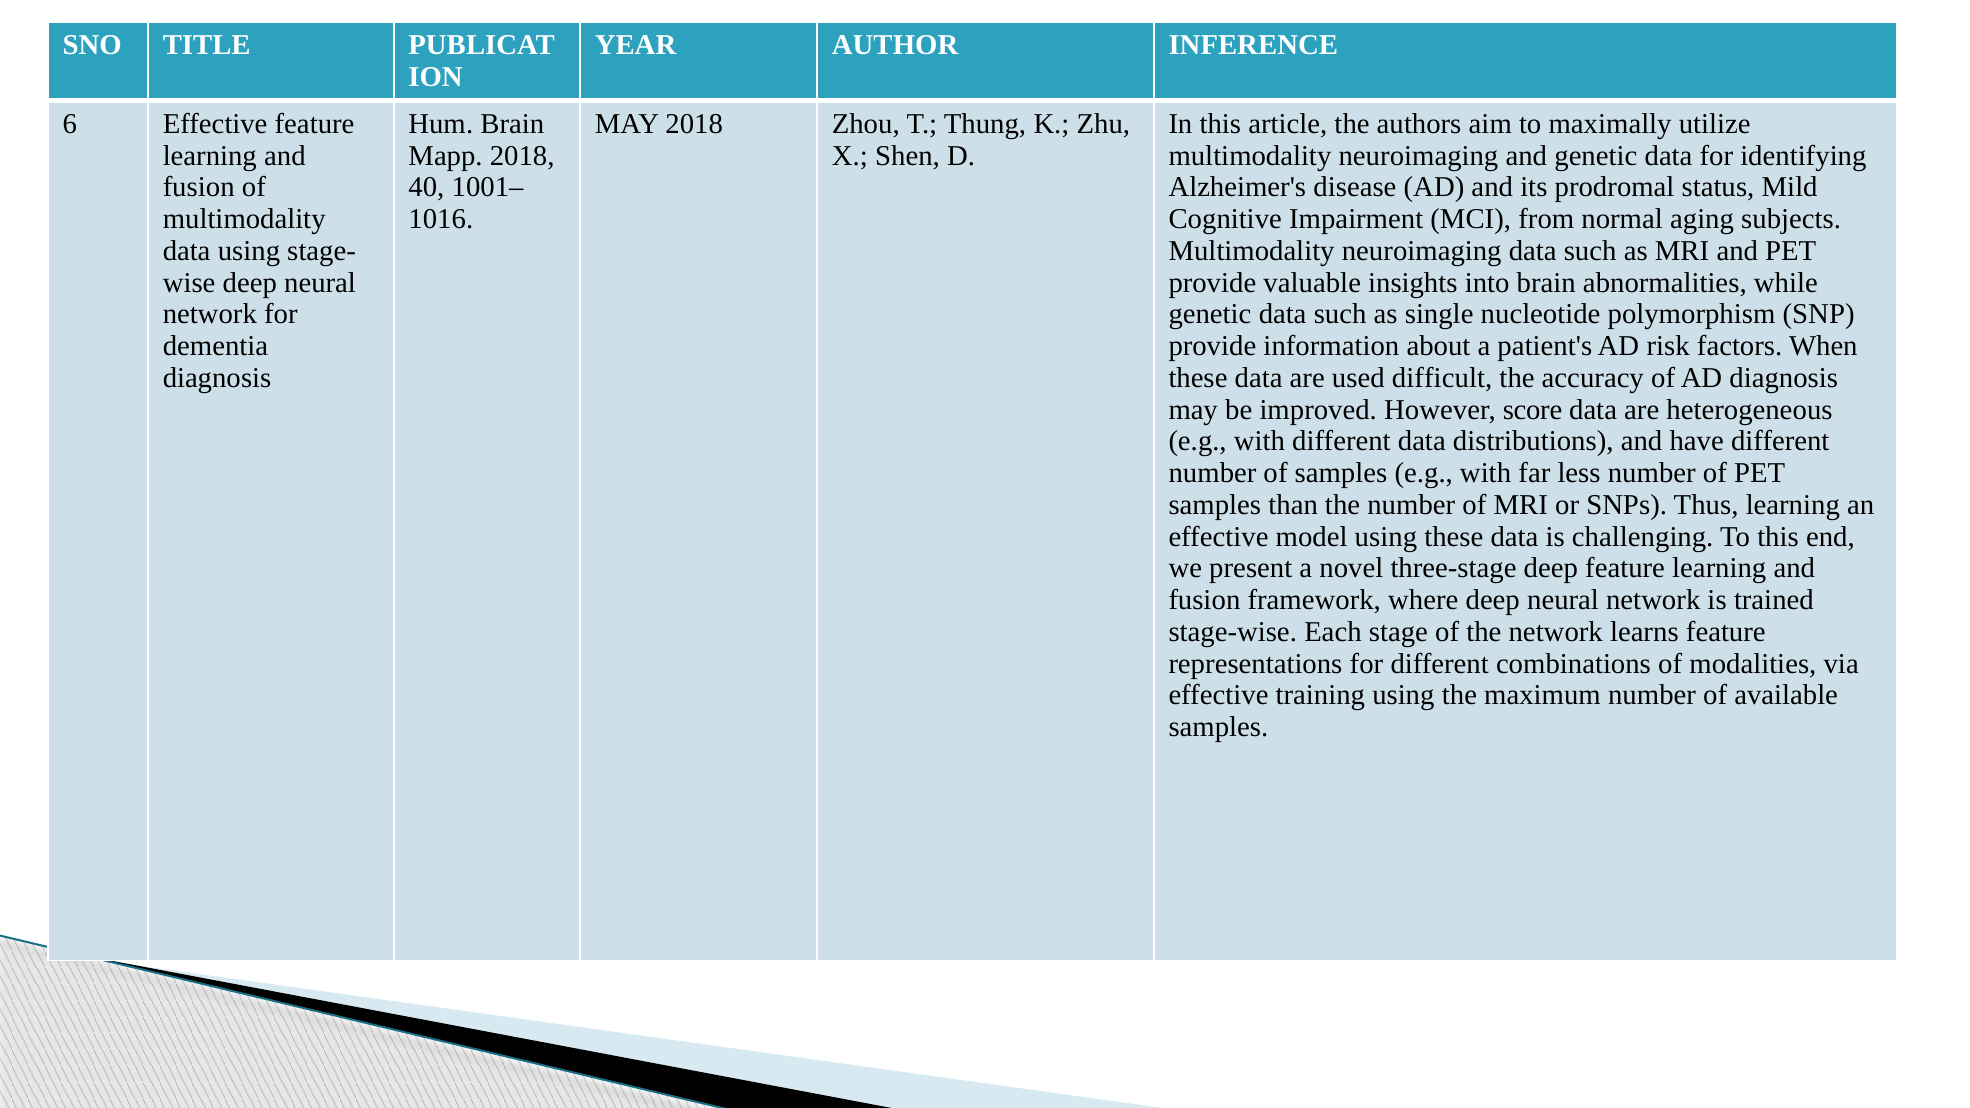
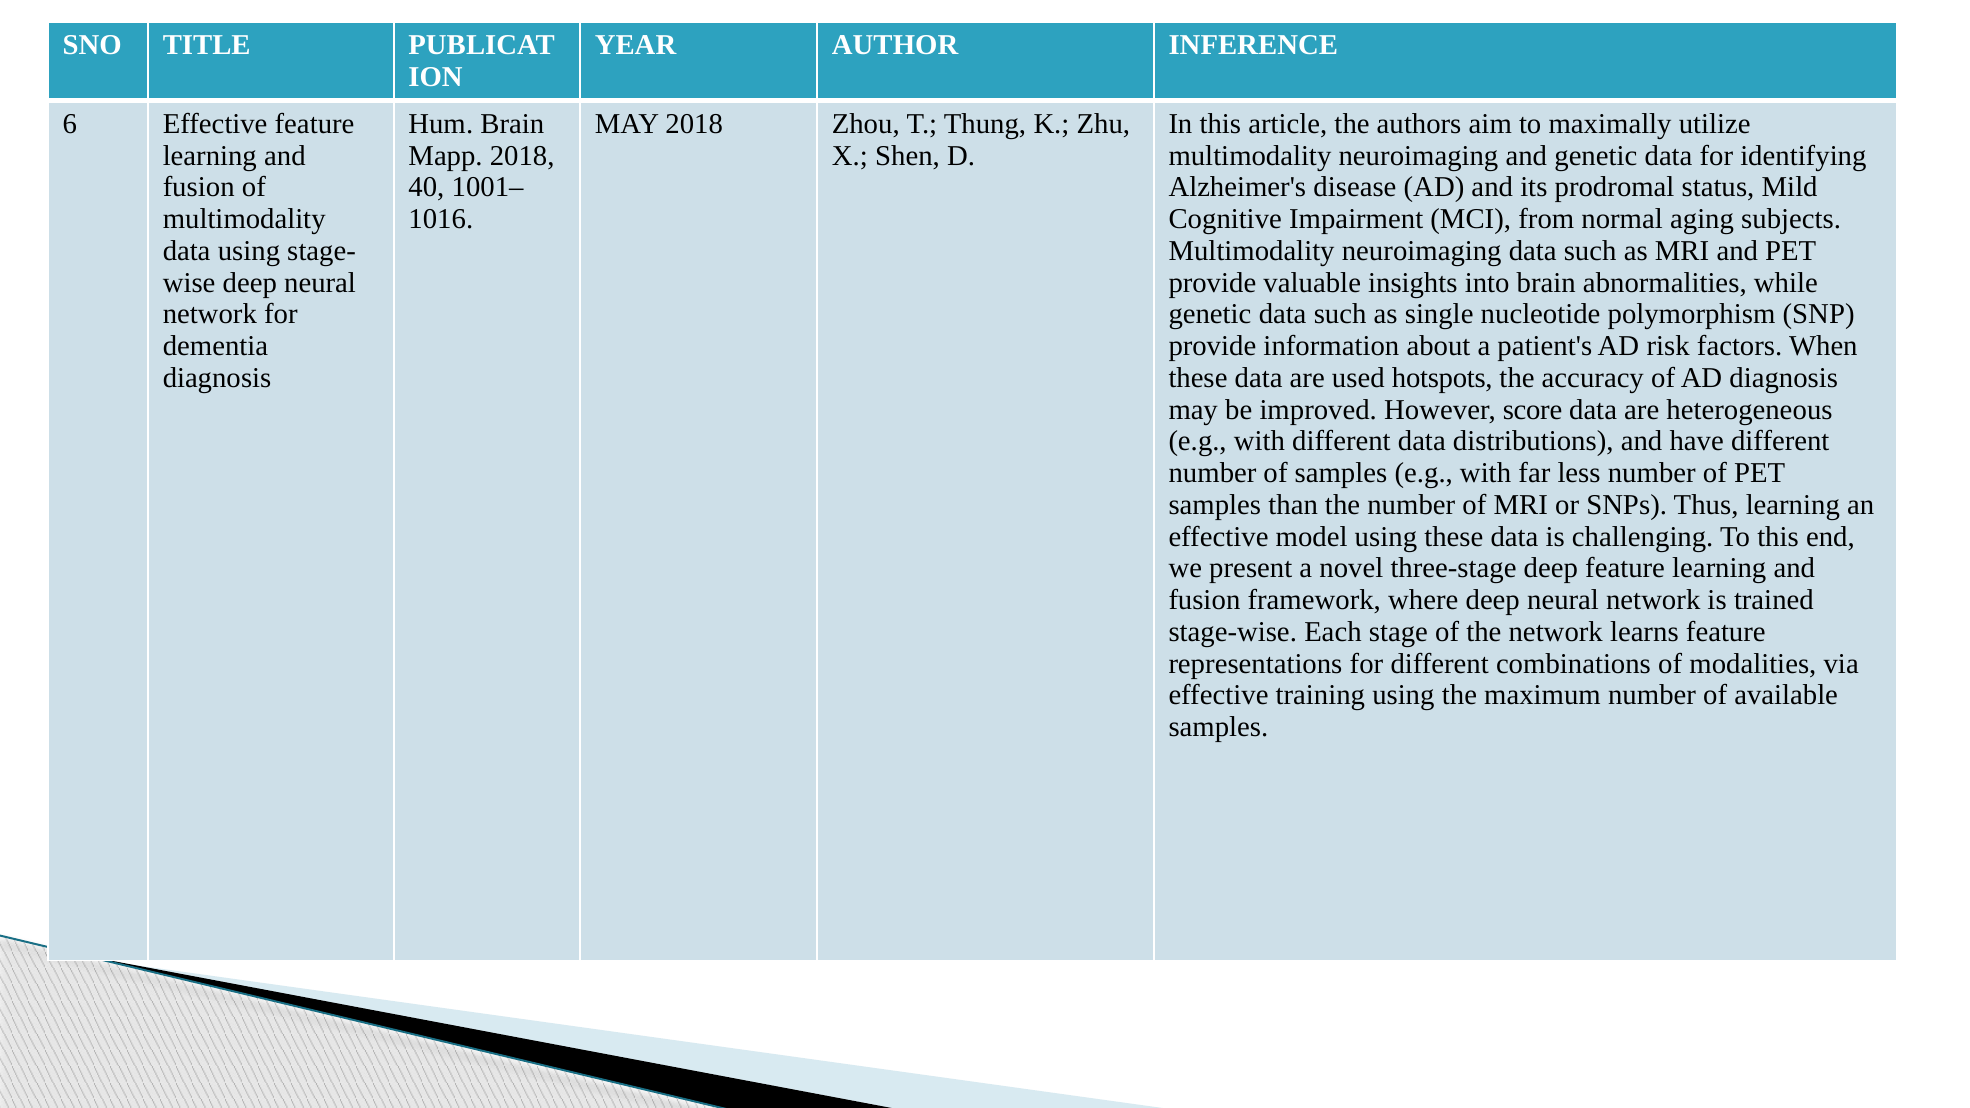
difficult: difficult -> hotspots (1442, 378)
